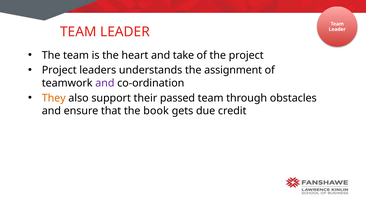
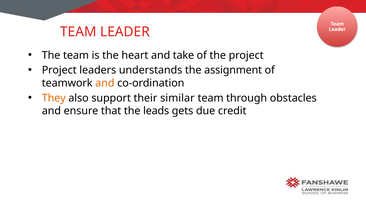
and colour: purple -> orange (105, 83)
passed: passed -> similar (177, 98)
book: book -> leads (156, 111)
